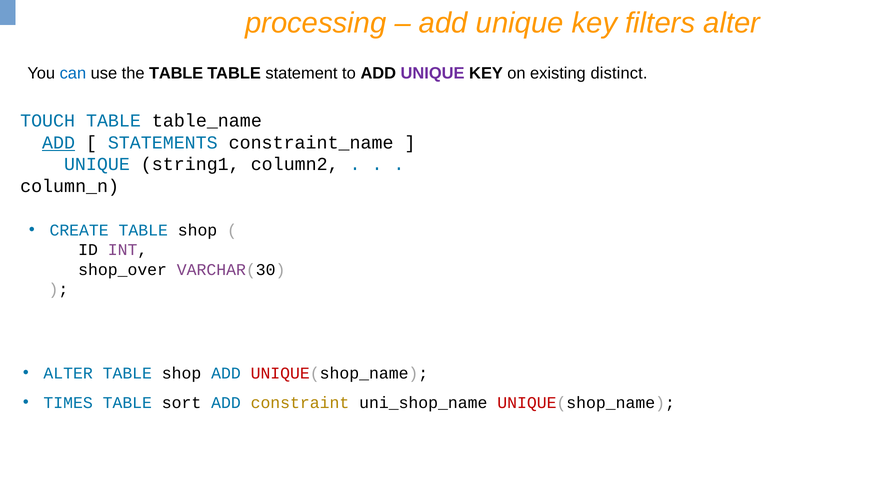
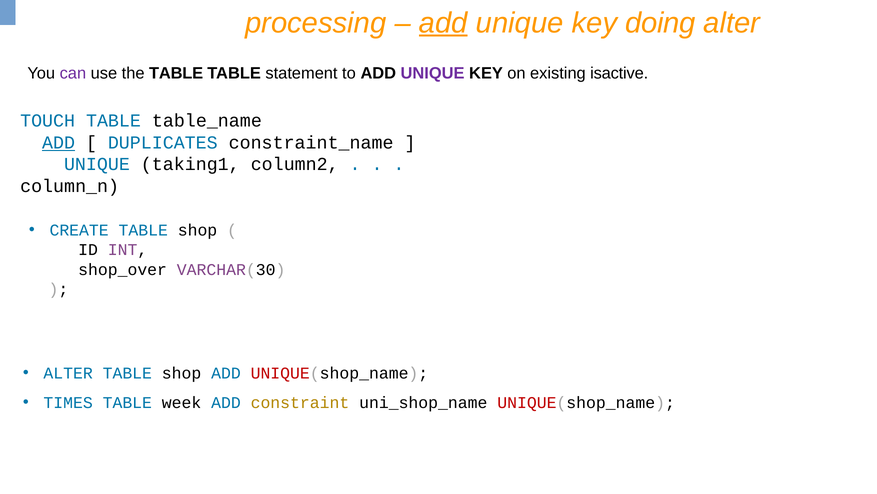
add underline: none -> present (443, 23)
filters: filters -> doing (660, 23)
can colour: blue -> purple (73, 73)
distinct: distinct -> isactive (619, 73)
STATEMENTS: STATEMENTS -> DUPLICATES (163, 142)
string1: string1 -> taking1 (190, 164)
sort: sort -> week (182, 402)
